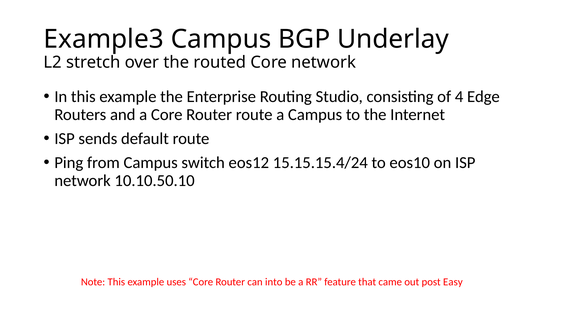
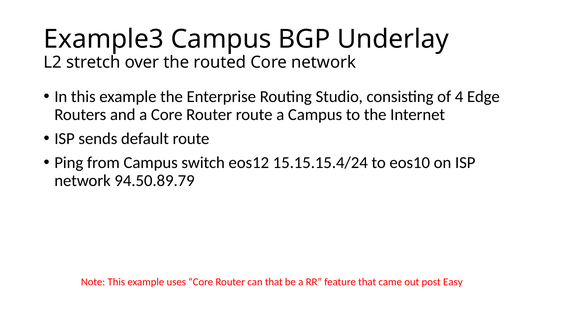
10.10.50.10: 10.10.50.10 -> 94.50.89.79 (155, 181)
can into: into -> that (274, 282)
